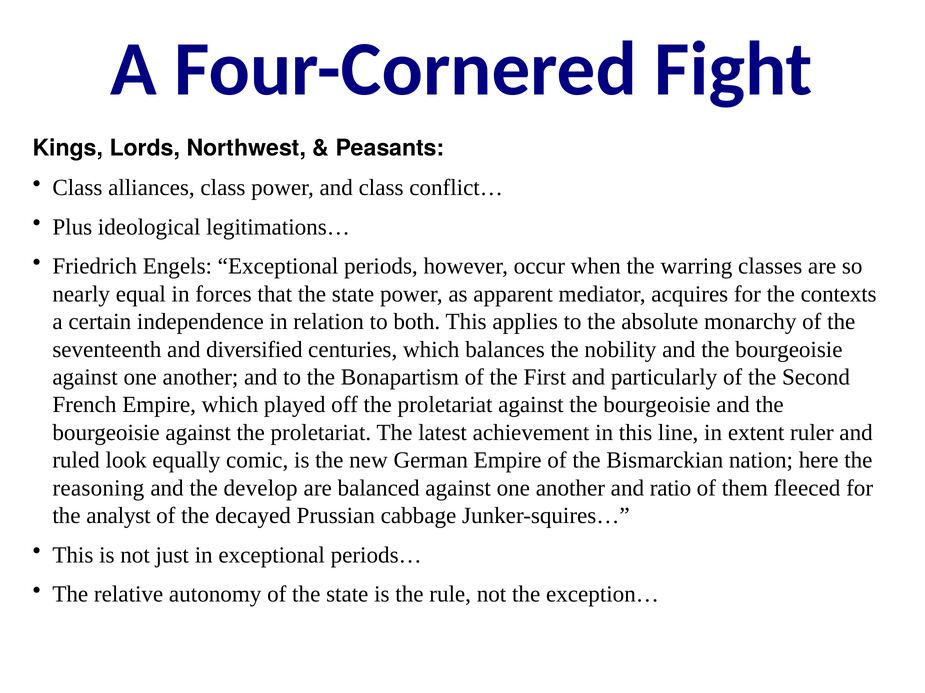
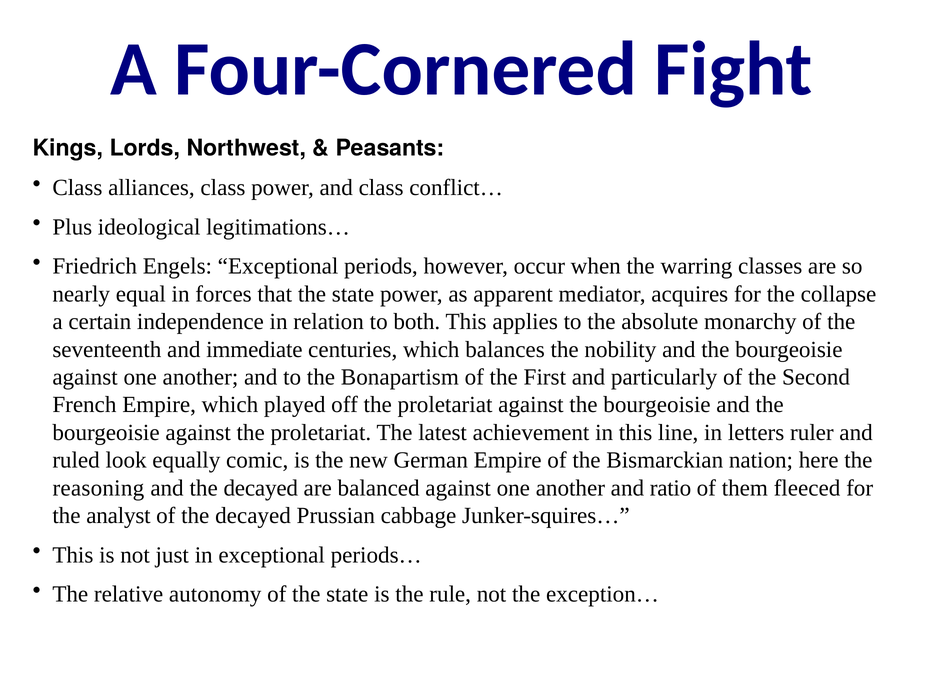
contexts: contexts -> collapse (839, 294)
diversified: diversified -> immediate (254, 350)
extent: extent -> letters (756, 433)
and the develop: develop -> decayed (261, 489)
